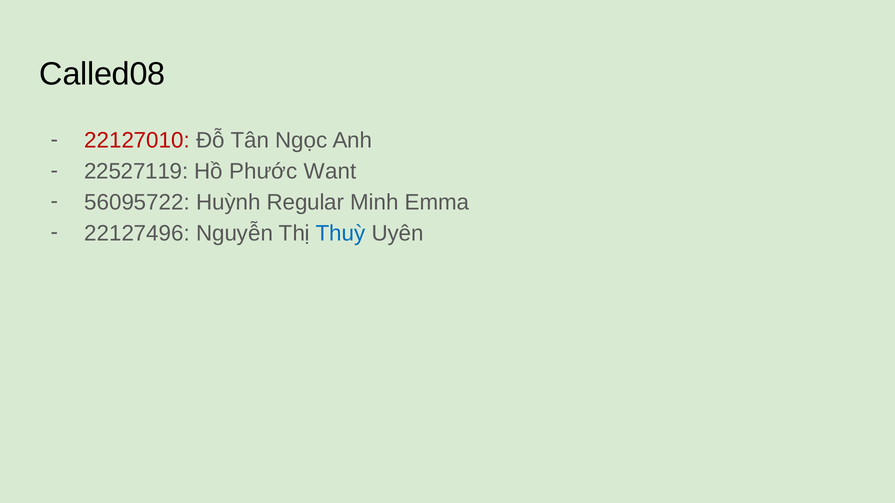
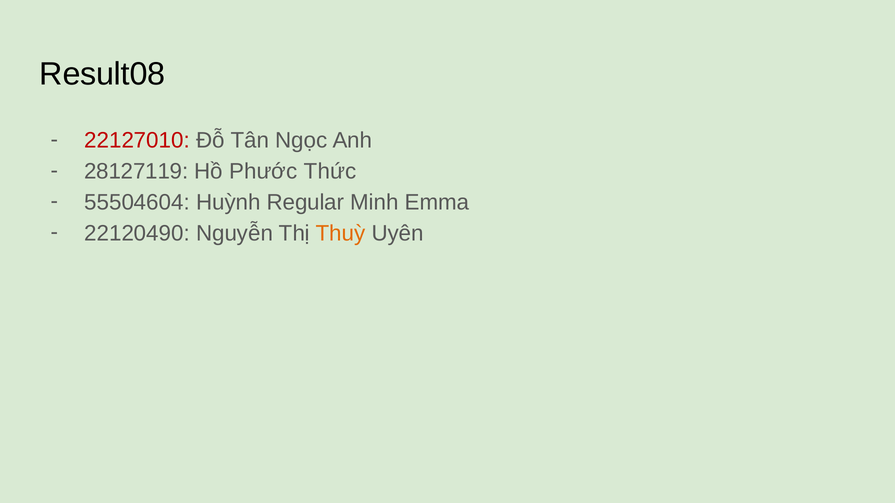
Called08: Called08 -> Result08 (102, 74)
22527119: 22527119 -> 28127119 (136, 172)
Want: Want -> Thức (330, 172)
56095722: 56095722 -> 55504604 (137, 202)
22127496: 22127496 -> 22120490 (137, 233)
Thuỳ colour: blue -> orange (341, 233)
